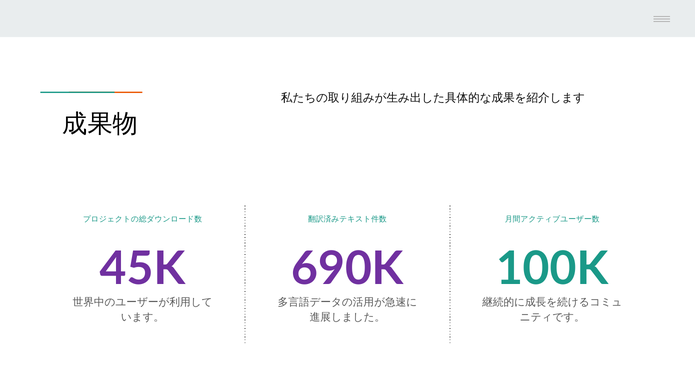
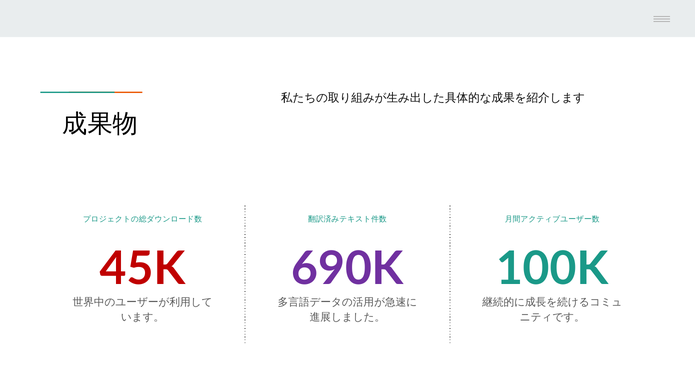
45K colour: purple -> red (143, 269)
